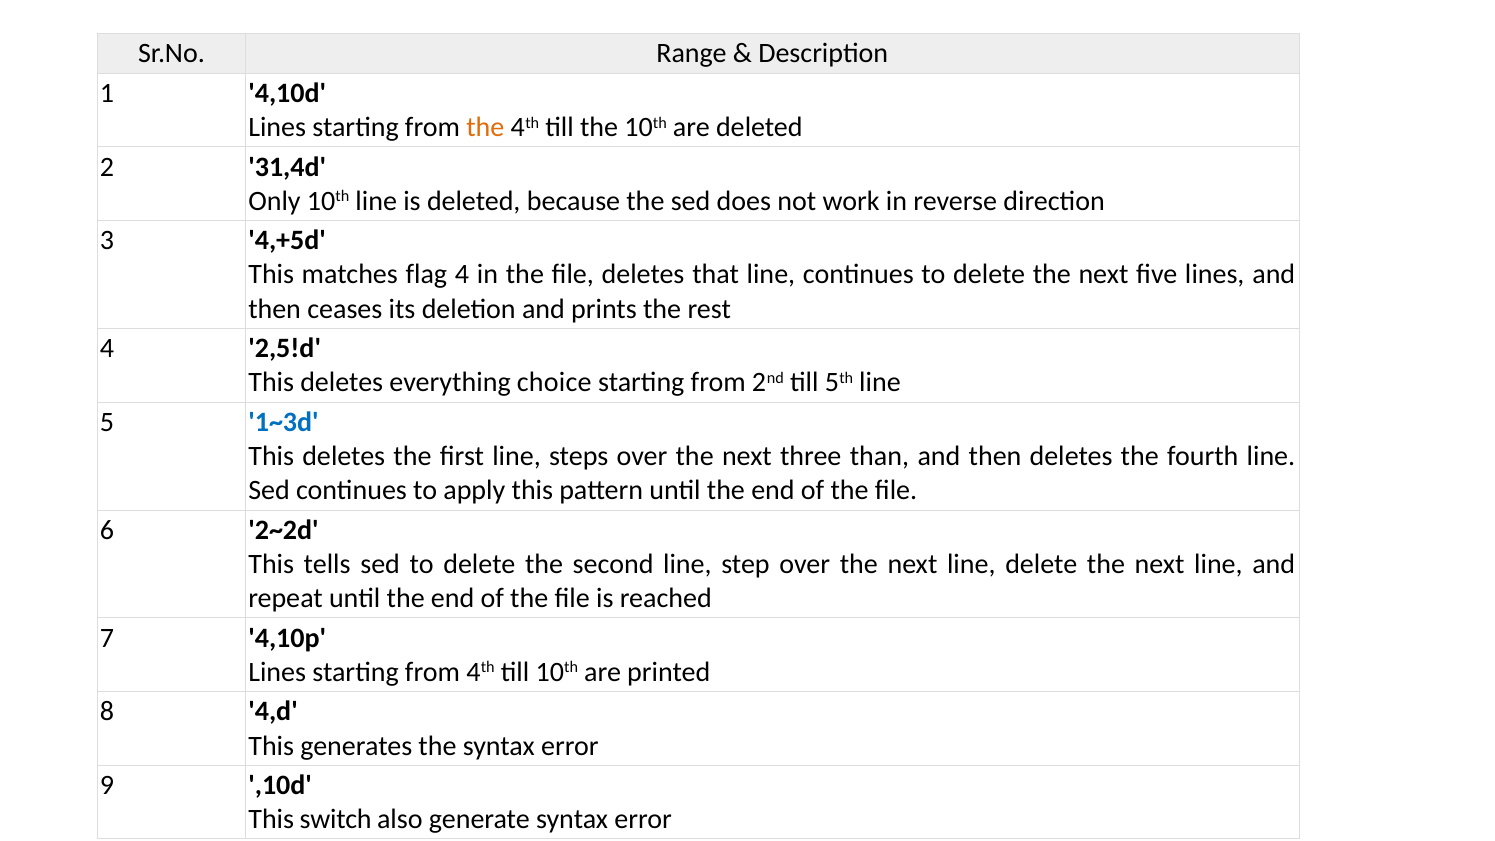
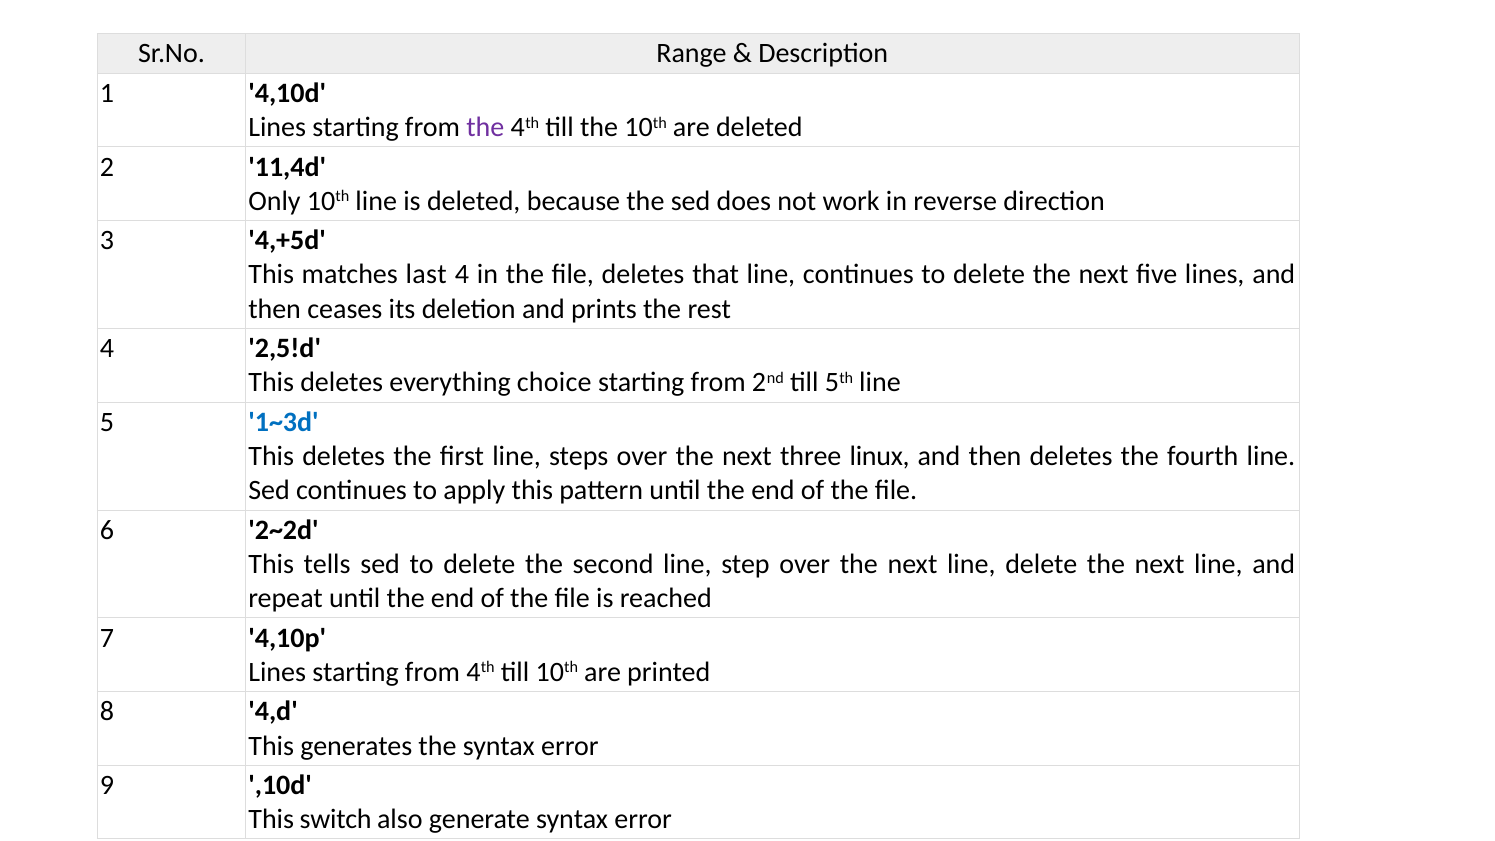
the colour: orange -> purple (485, 127)
31,4d: 31,4d -> 11,4d (287, 167)
flag: flag -> last (426, 275)
than: than -> linux (880, 456)
